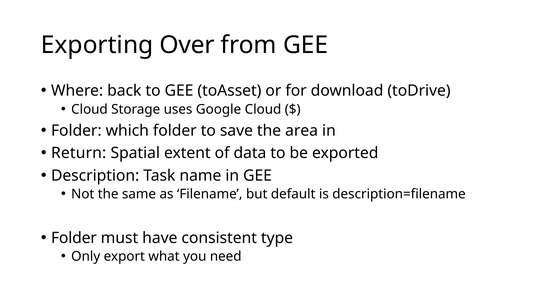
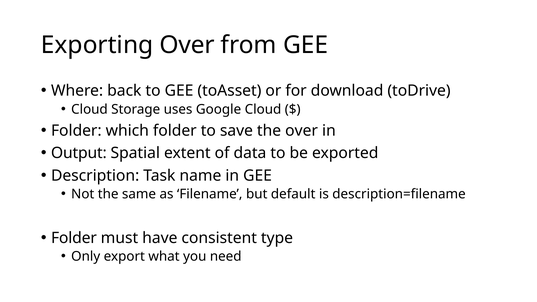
the area: area -> over (302, 131)
Return: Return -> Output (79, 153)
